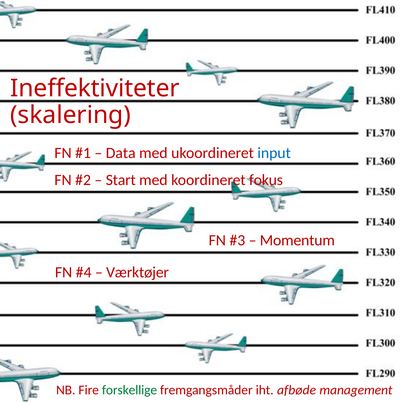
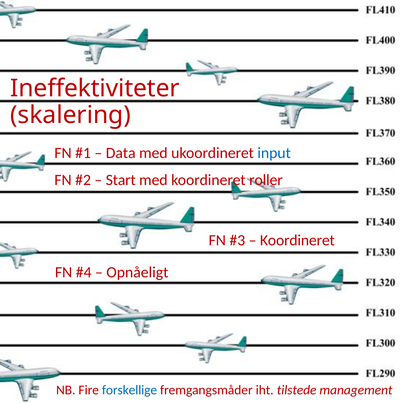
fokus: fokus -> roller (266, 180)
Momentum: Momentum -> Koordineret (297, 240)
Værktøjer: Værktøjer -> Opnåeligt (137, 272)
forskellige colour: green -> blue (130, 390)
afbøde: afbøde -> tilstede (297, 390)
